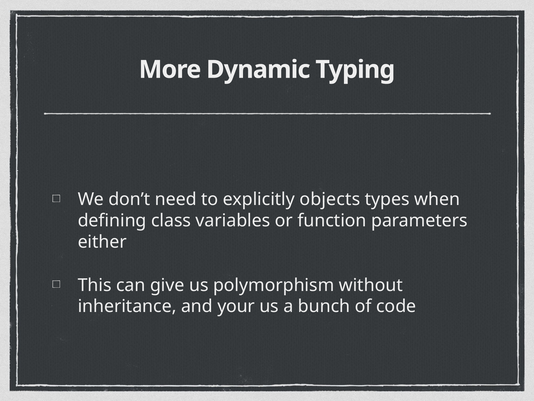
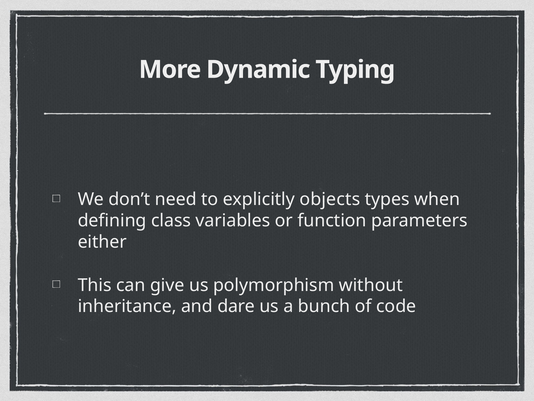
your: your -> dare (236, 306)
